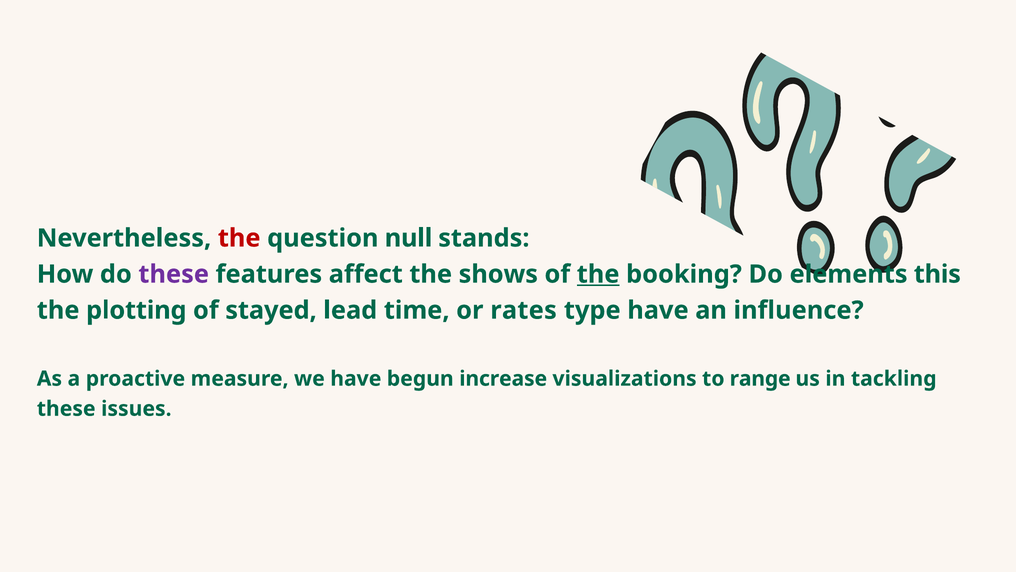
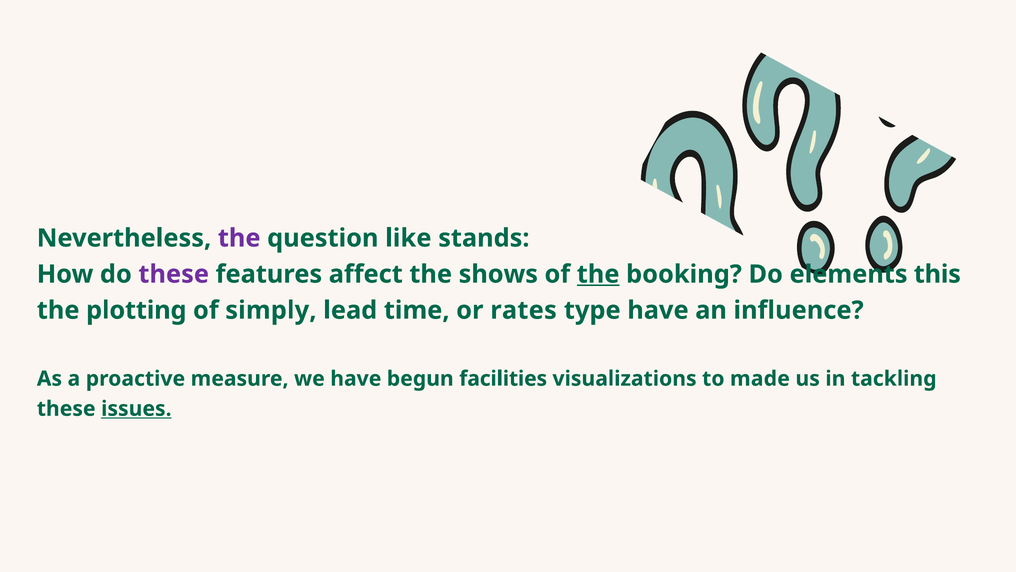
the colour: red -> purple (239, 238)
null: null -> like (408, 238)
stayed: stayed -> simply (271, 310)
increase: increase -> facilities (503, 378)
range: range -> made (760, 378)
issues underline: none -> present (136, 408)
